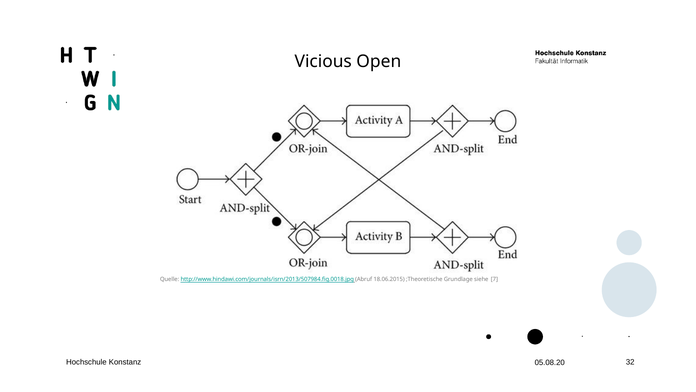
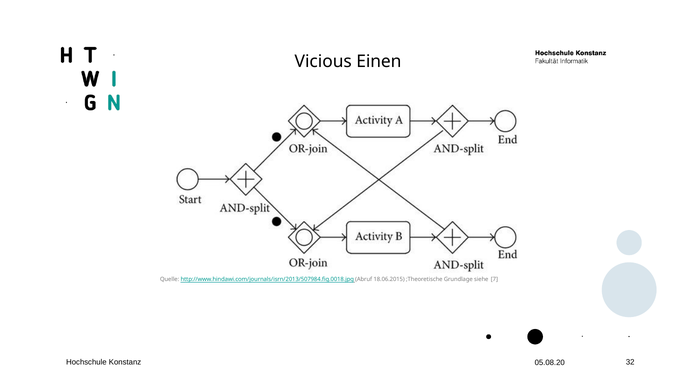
Open: Open -> Einen (379, 61)
